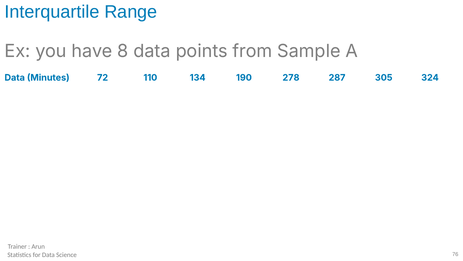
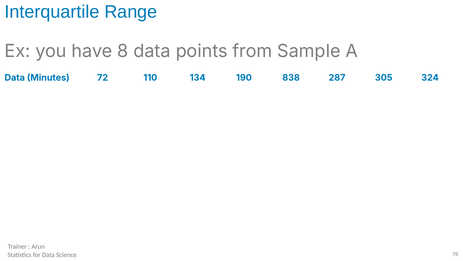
278: 278 -> 838 (291, 77)
